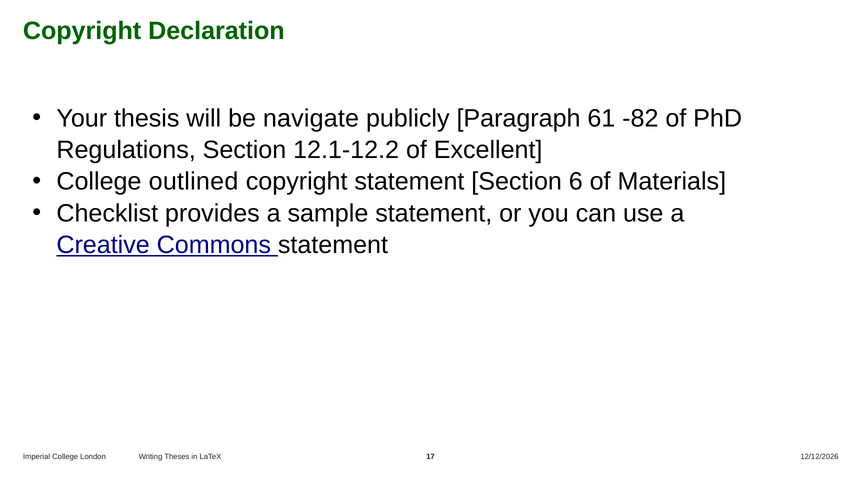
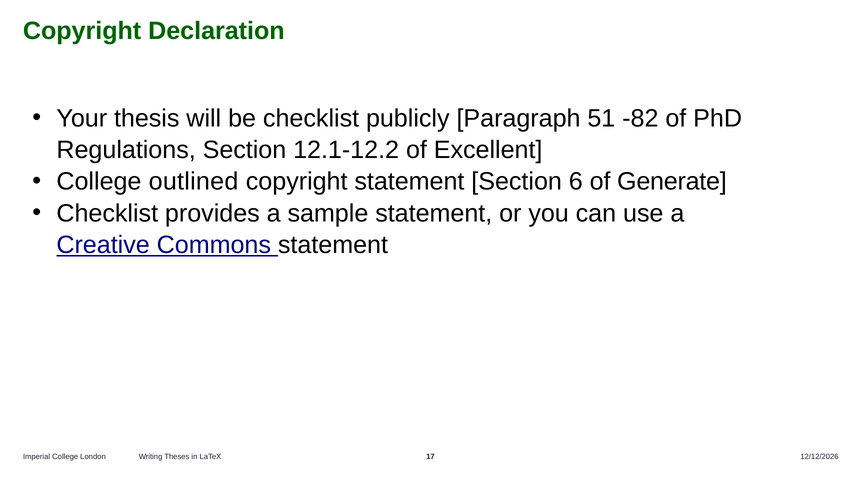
be navigate: navigate -> checklist (311, 118)
61: 61 -> 51 (601, 118)
Materials: Materials -> Generate (672, 182)
